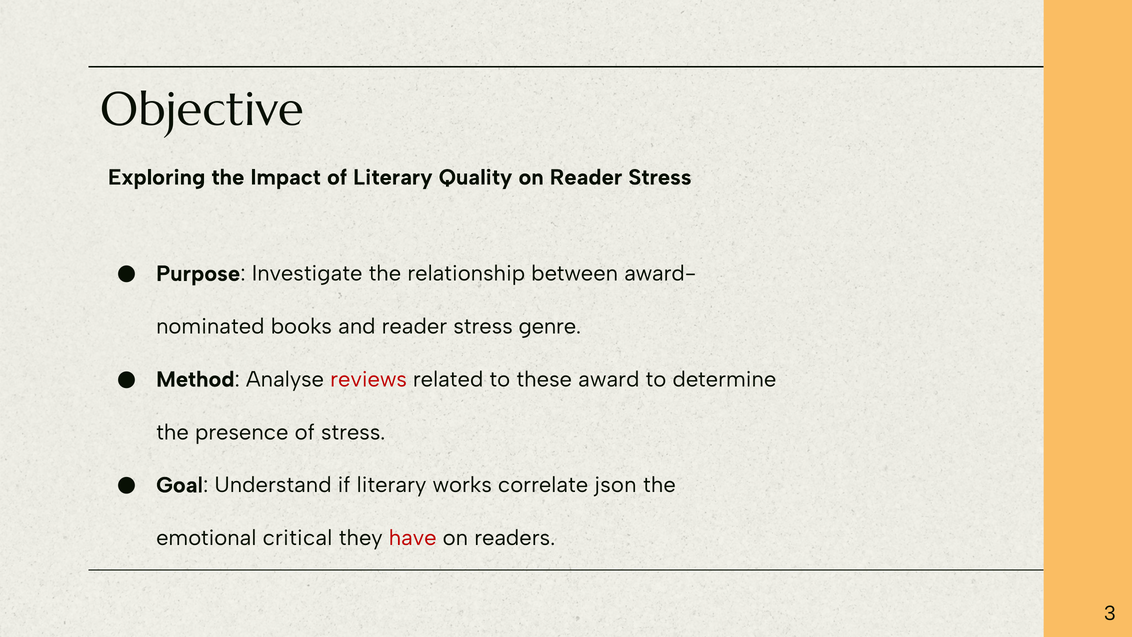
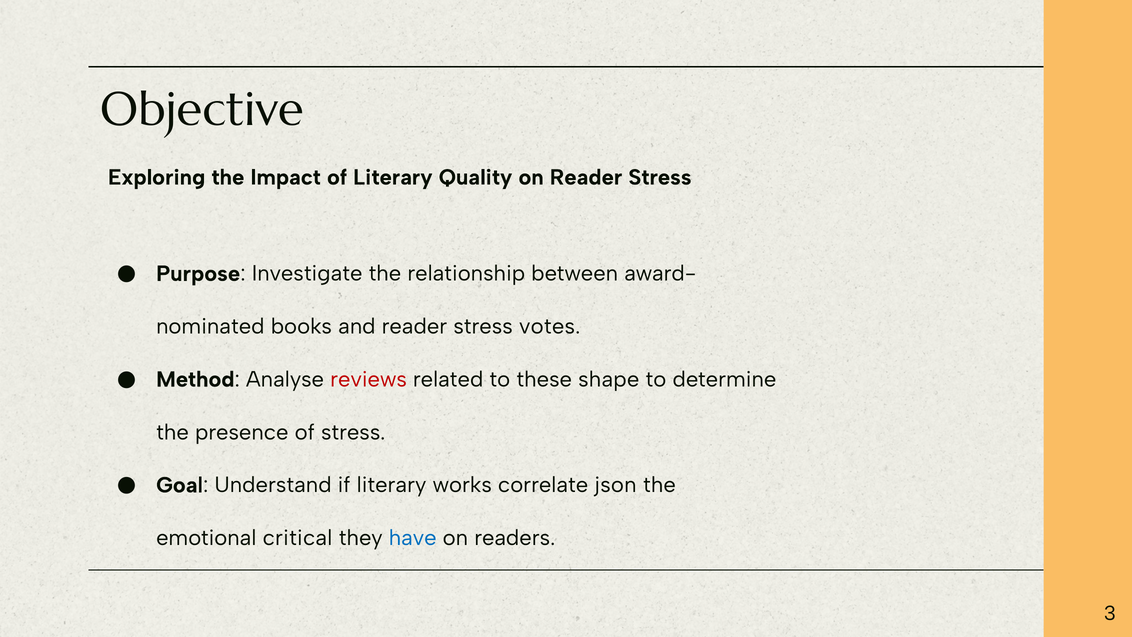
genre: genre -> votes (550, 326)
award: award -> shape (609, 379)
have colour: red -> blue (413, 538)
